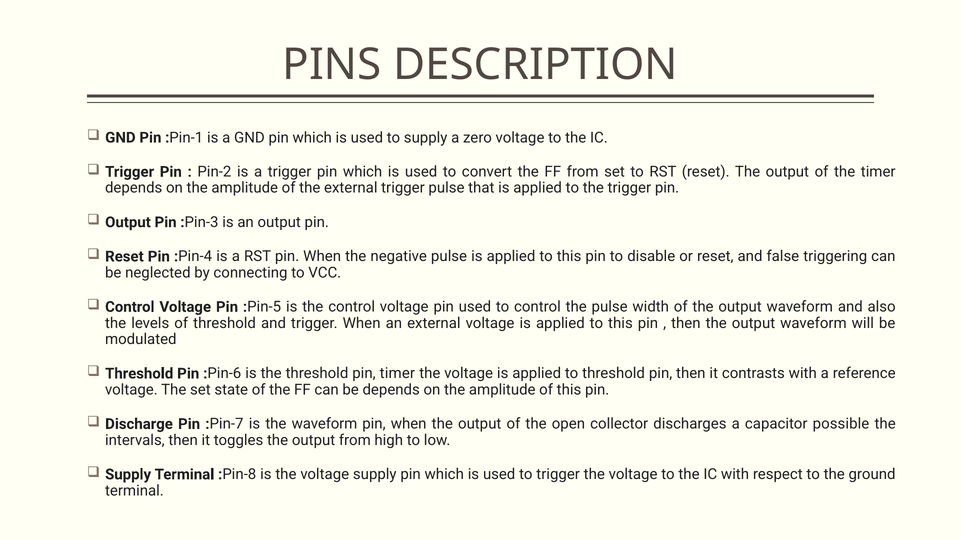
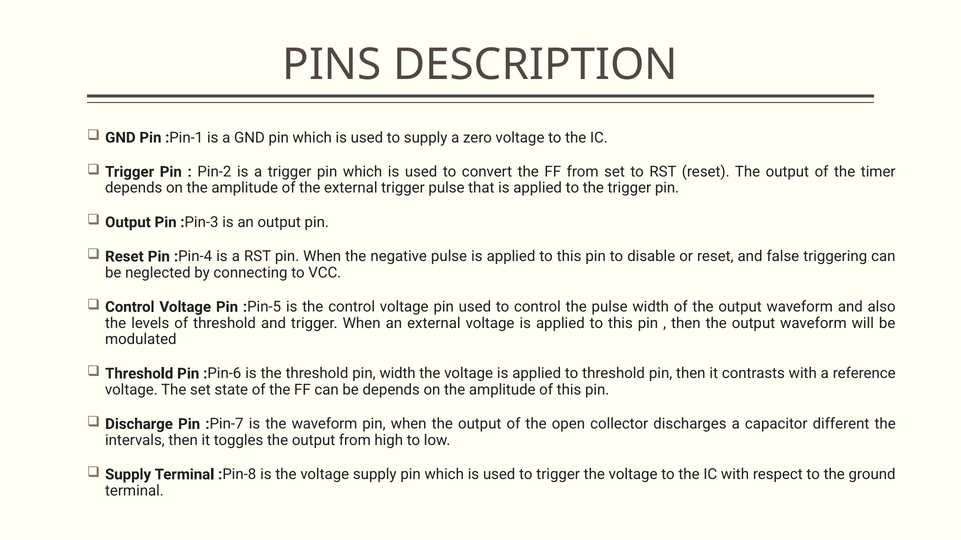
pin timer: timer -> width (398, 374)
possible: possible -> different (841, 424)
